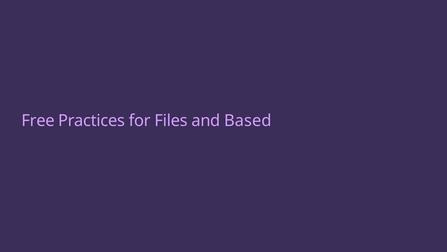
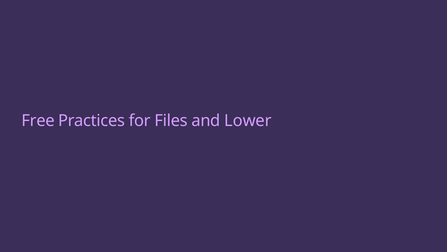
Based: Based -> Lower (248, 121)
